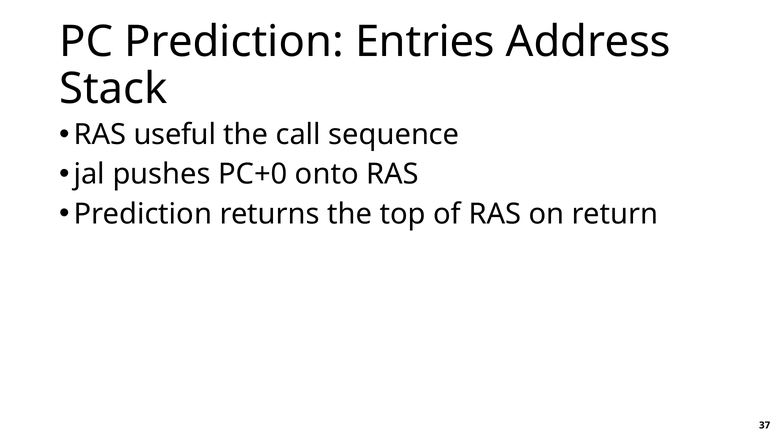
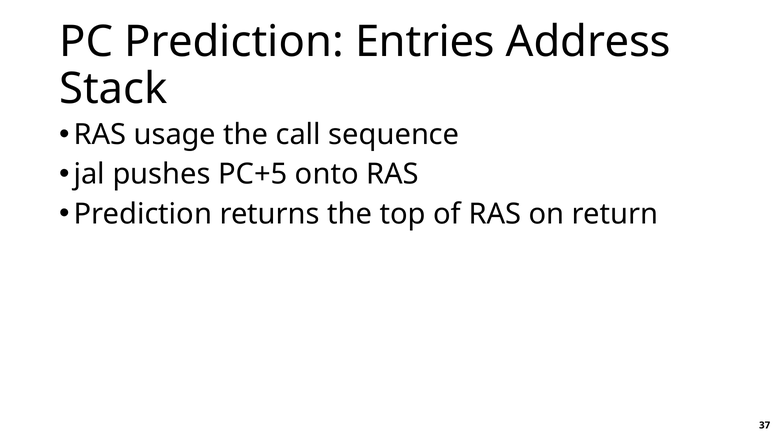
useful: useful -> usage (175, 135)
PC+0: PC+0 -> PC+5 (253, 174)
